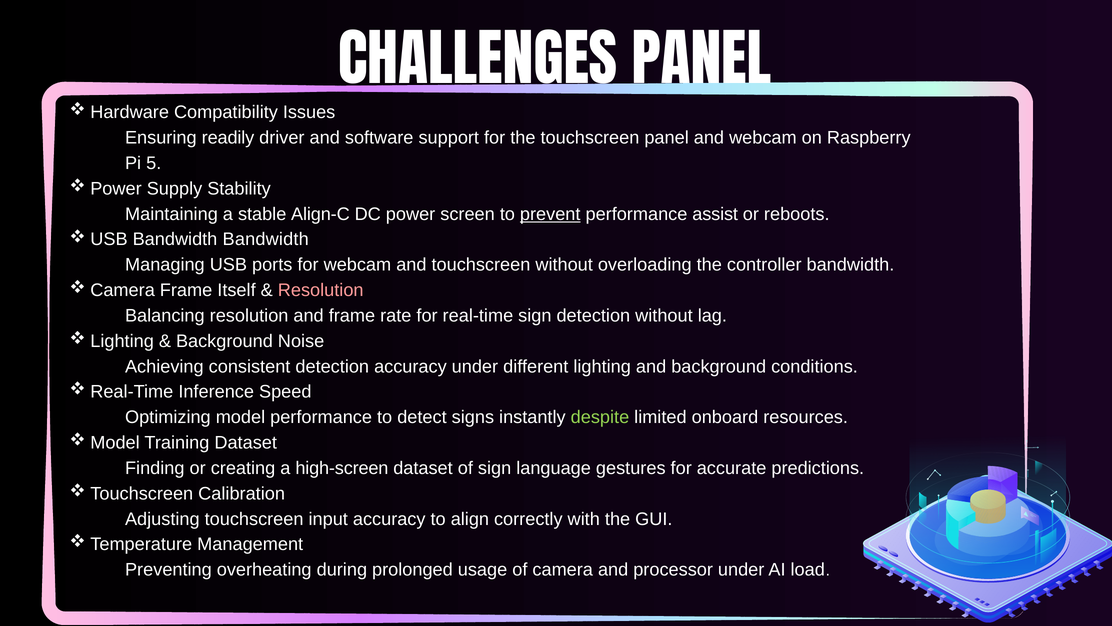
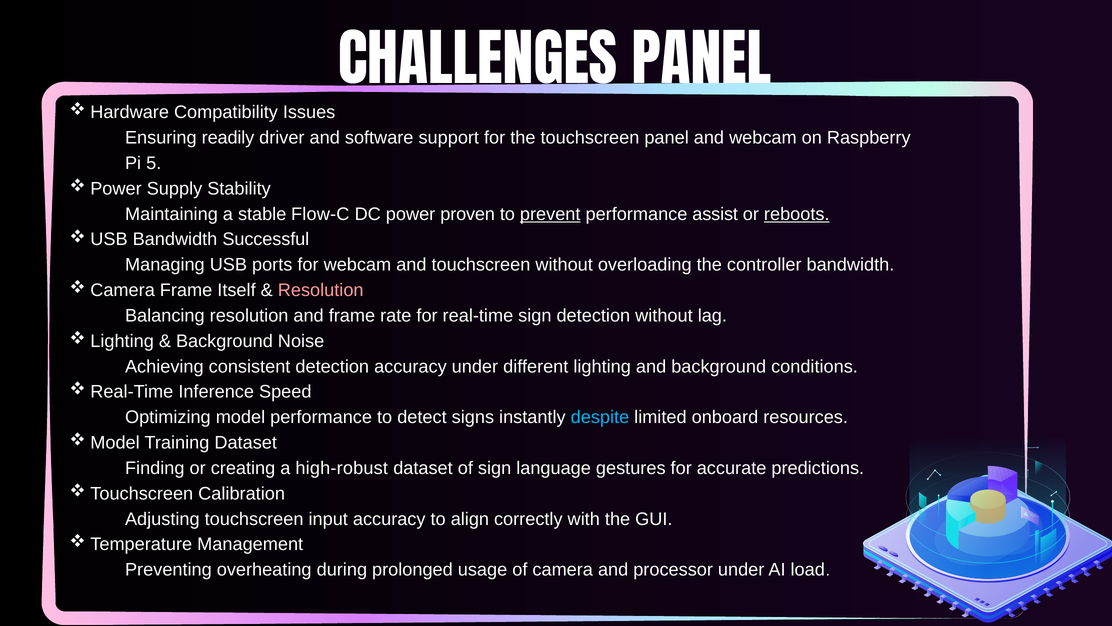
Align-C: Align-C -> Flow-C (320, 214)
screen: screen -> proven (468, 214)
reboots underline: none -> present (797, 214)
Bandwidth Bandwidth: Bandwidth -> Successful (266, 239)
despite colour: light green -> light blue (600, 417)
high-screen: high-screen -> high-robust (342, 468)
